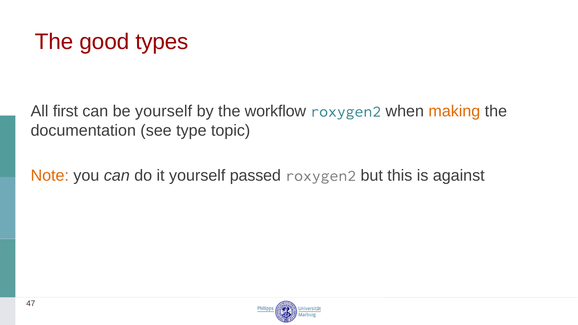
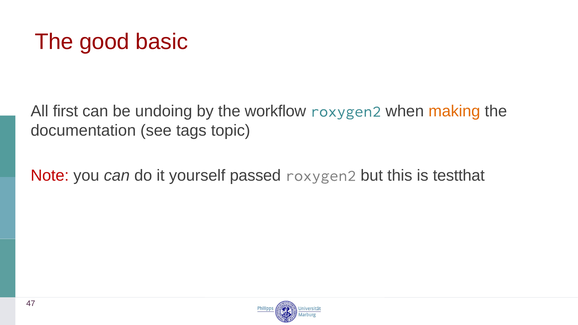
types: types -> basic (162, 42)
be yourself: yourself -> undoing (164, 111)
type: type -> tags (191, 131)
Note colour: orange -> red (50, 176)
against: against -> testthat (459, 176)
